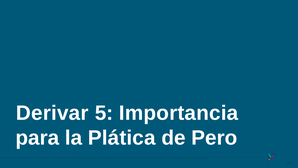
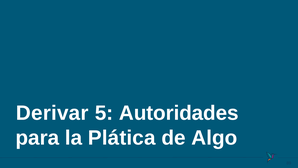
Importancia: Importancia -> Autoridades (179, 113)
Pero: Pero -> Algo (214, 138)
